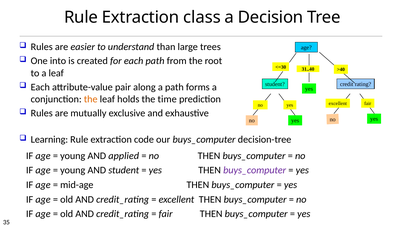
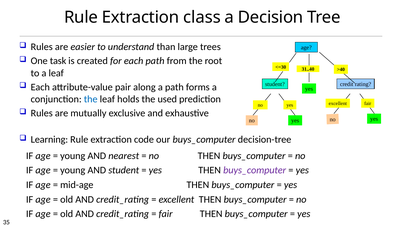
into: into -> task (58, 61)
the colour: orange -> blue (91, 99)
time: time -> used (167, 99)
applied: applied -> nearest (124, 156)
